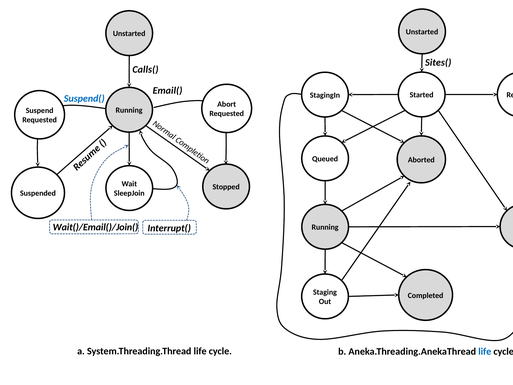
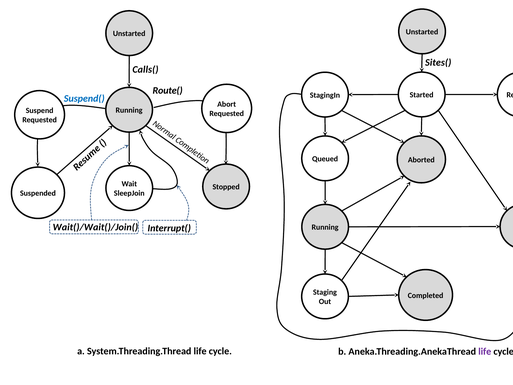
Email(: Email( -> Route( (168, 91)
Wait()/Email()/Join(: Wait()/Email()/Join( -> Wait()/Wait()/Join( (95, 227)
life colour: blue -> purple (485, 351)
